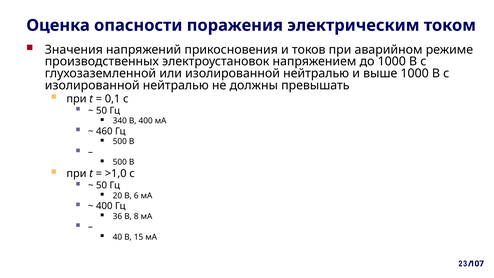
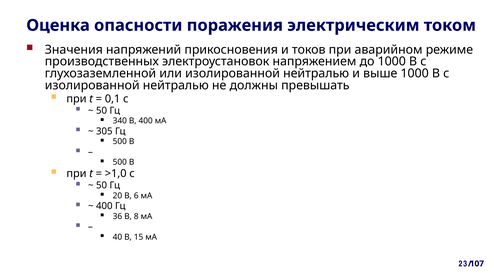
460: 460 -> 305 (104, 131)
